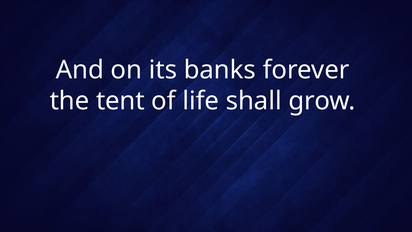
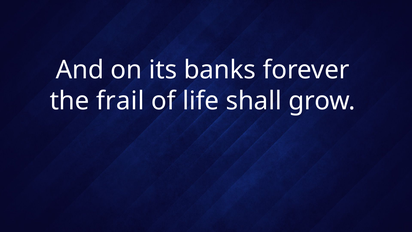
tent: tent -> frail (120, 101)
